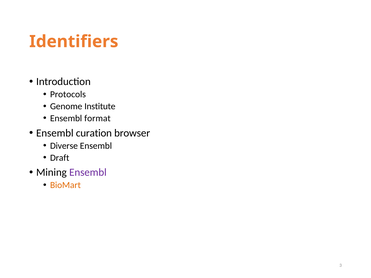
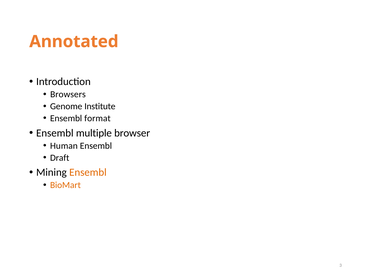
Identifiers: Identifiers -> Annotated (74, 42)
Protocols: Protocols -> Browsers (68, 94)
curation: curation -> multiple (94, 133)
Diverse: Diverse -> Human (64, 146)
Ensembl colour: purple -> orange (88, 173)
